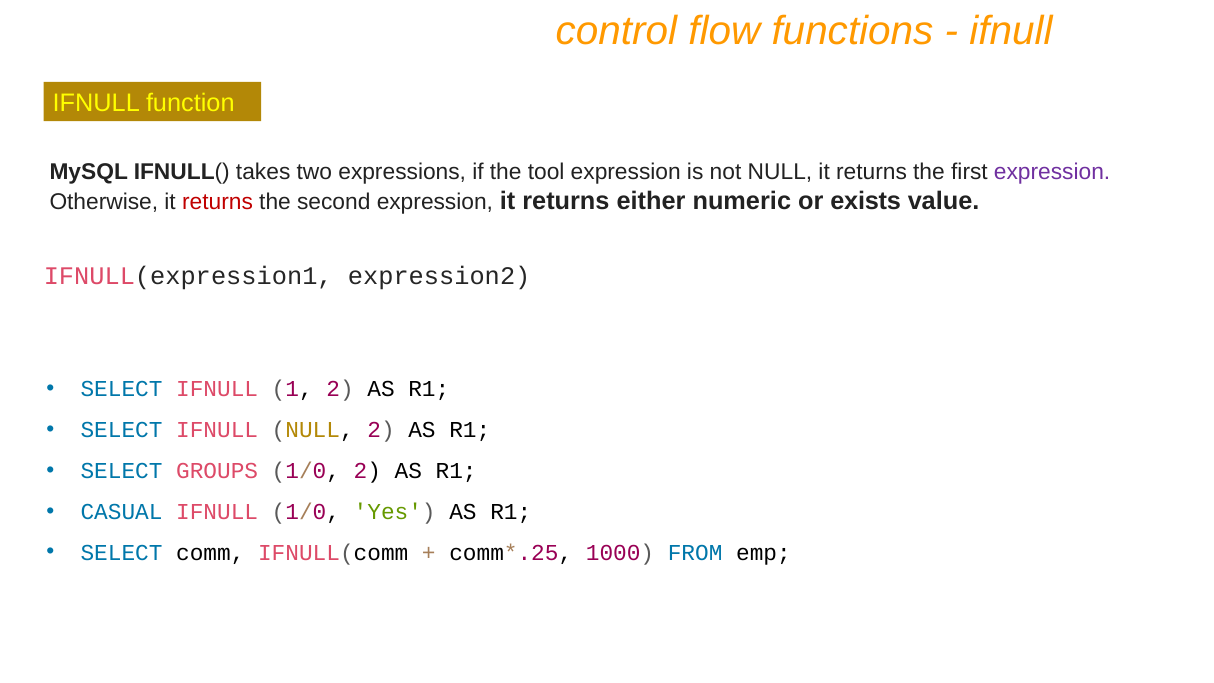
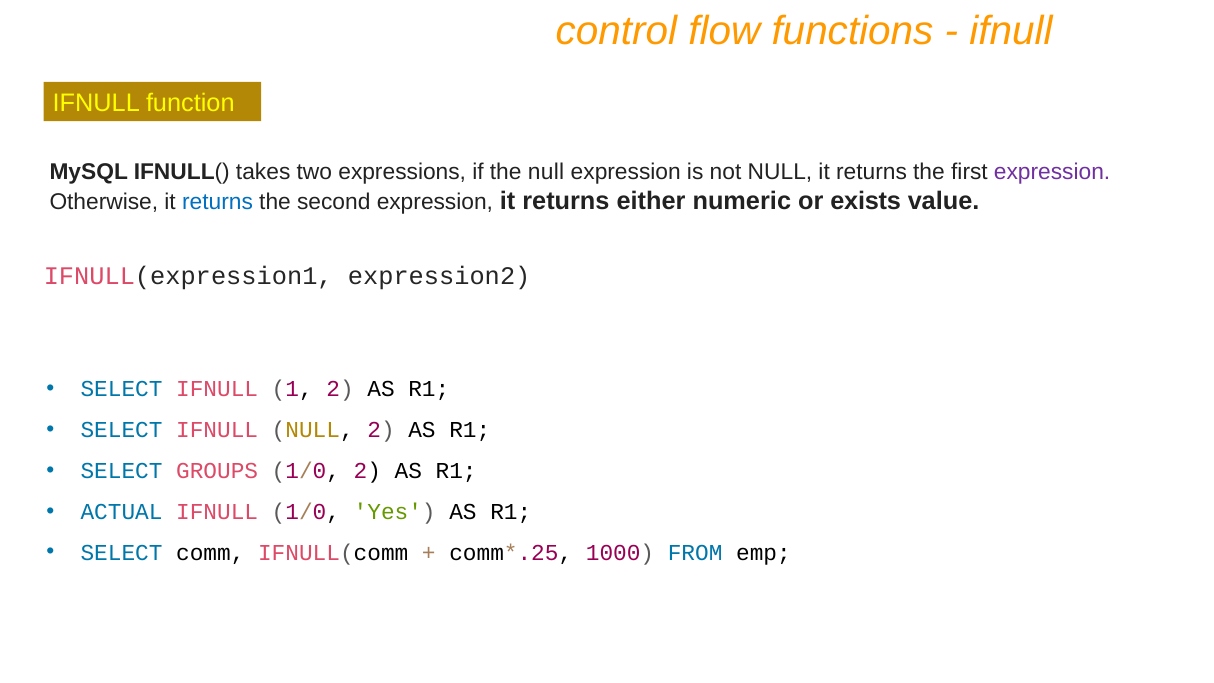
the tool: tool -> null (546, 172)
returns colour: red -> blue (218, 202)
CASUAL: CASUAL -> ACTUAL (122, 512)
